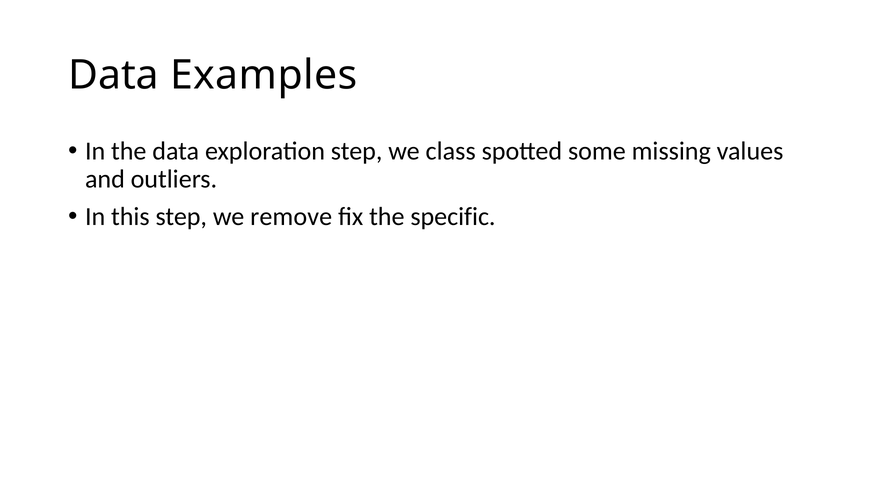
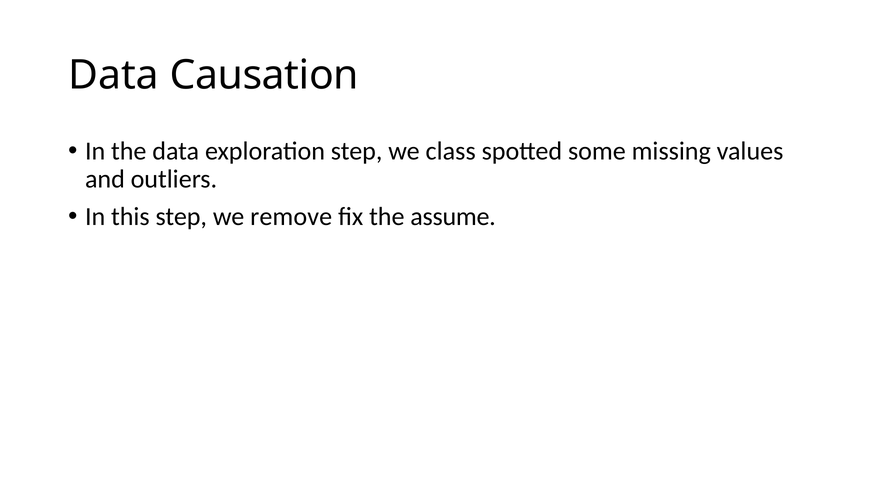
Examples: Examples -> Causation (264, 75)
specific: specific -> assume (453, 217)
